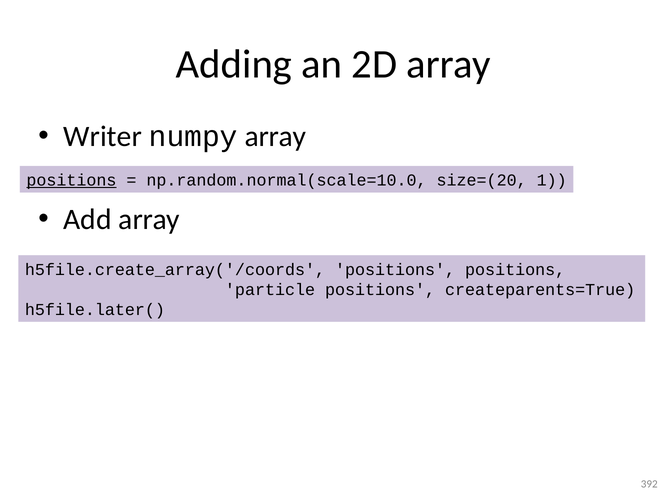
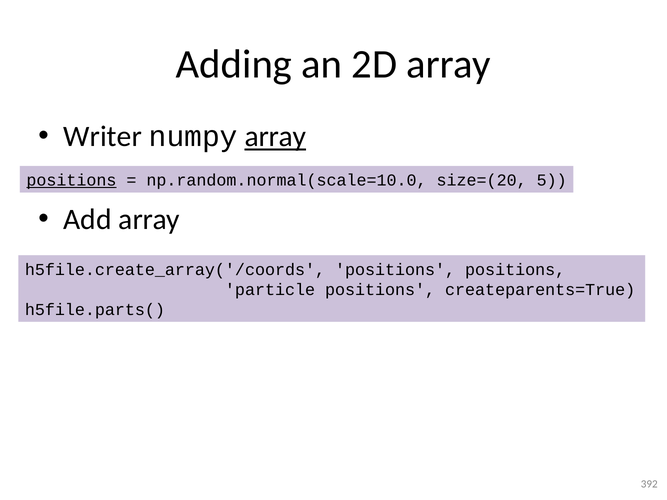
array underline: none -> present (275, 137)
1: 1 -> 5 (552, 181)
h5file.later(: h5file.later( -> h5file.parts( (95, 310)
